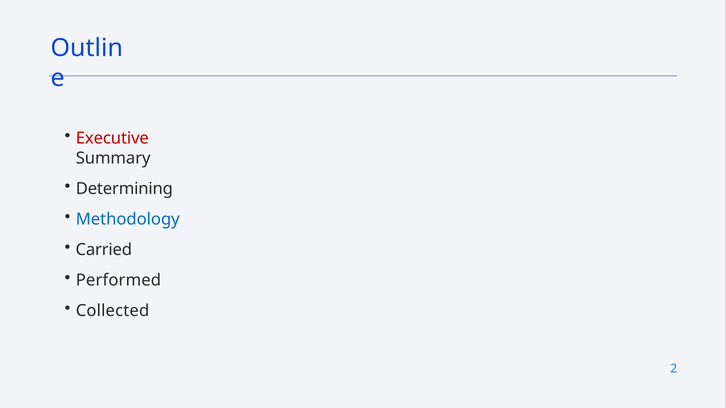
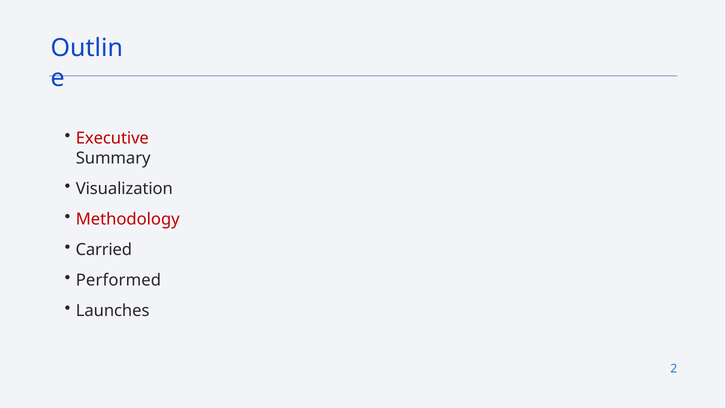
Determining: Determining -> Visualization (124, 189)
Methodology colour: blue -> red (128, 220)
Collected: Collected -> Launches (113, 311)
